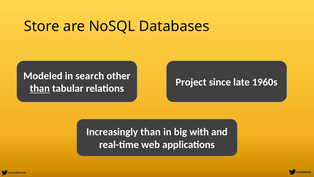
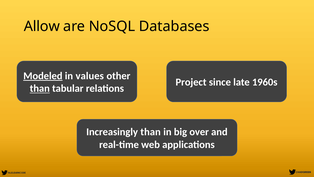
Store: Store -> Allow (42, 26)
Modeled underline: none -> present (43, 76)
search: search -> values (90, 76)
with: with -> over (199, 132)
